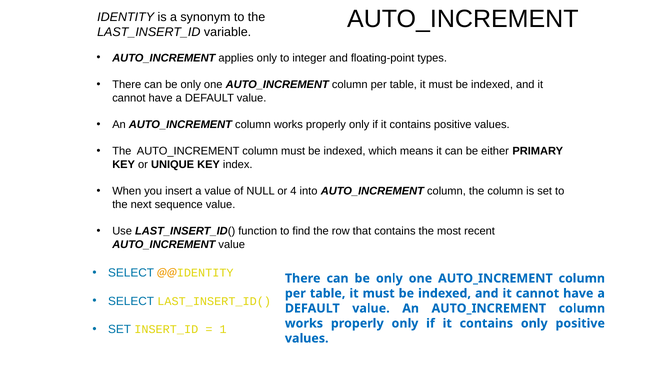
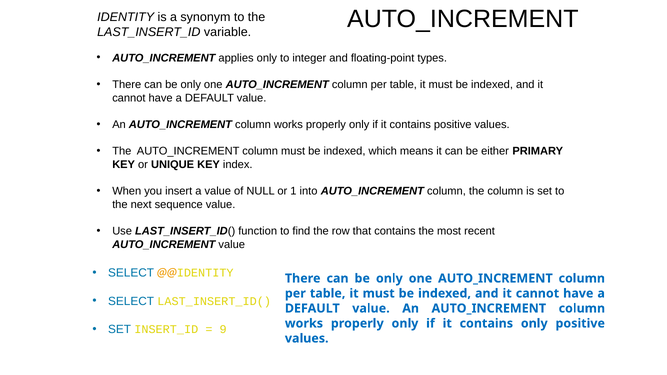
4: 4 -> 1 (293, 191)
1: 1 -> 9 (223, 330)
